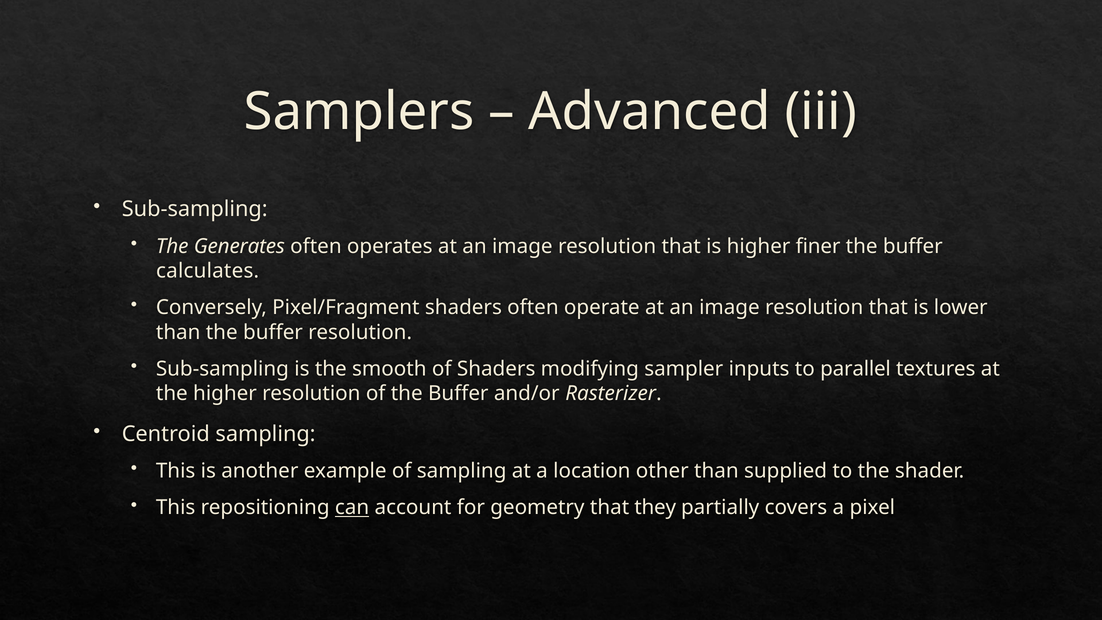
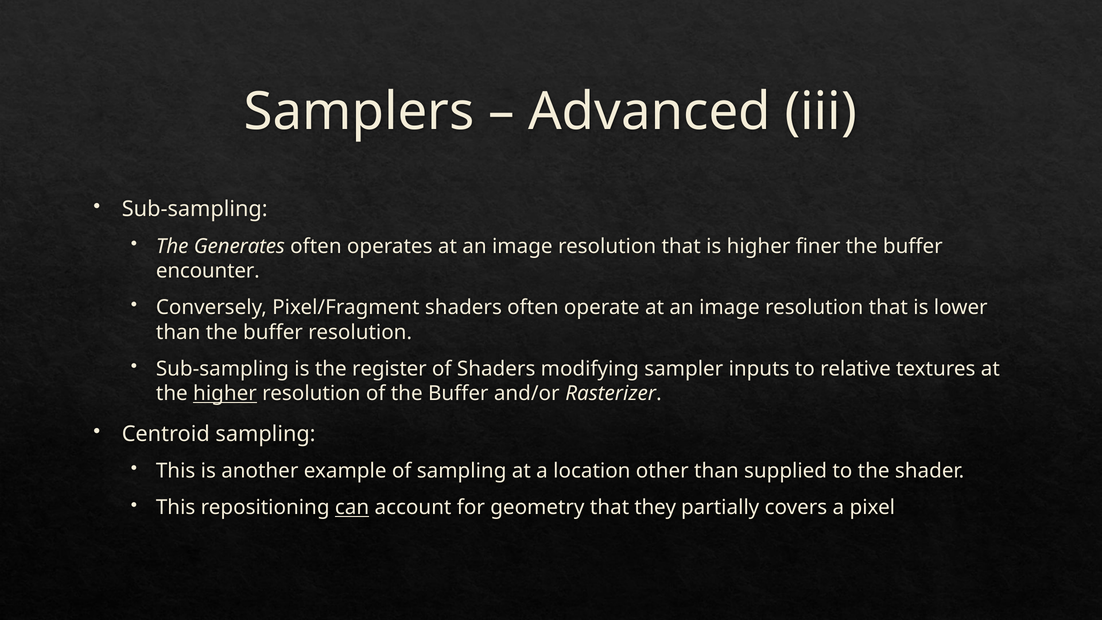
calculates: calculates -> encounter (208, 271)
smooth: smooth -> register (389, 369)
parallel: parallel -> relative (855, 369)
higher underline: none -> present (225, 394)
